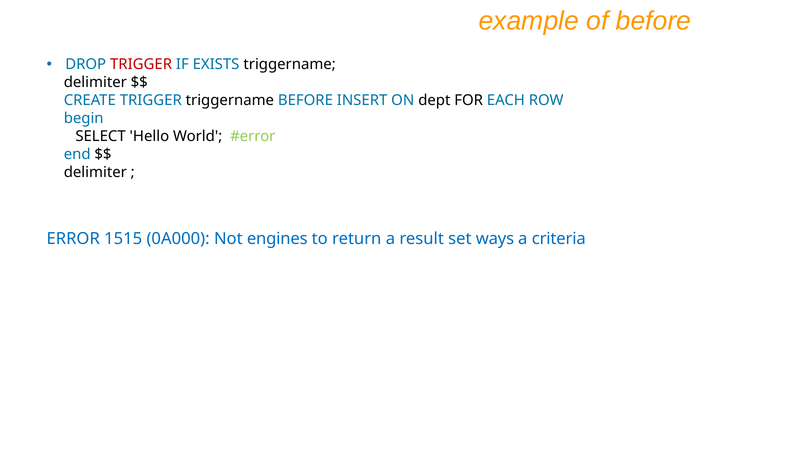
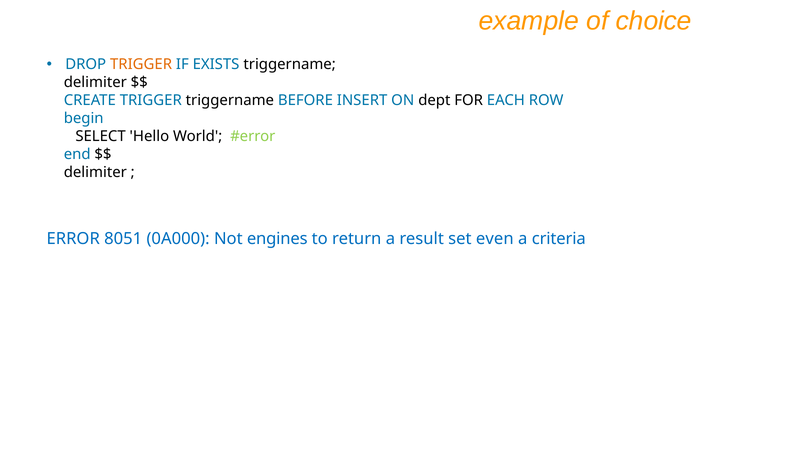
of before: before -> choice (654, 21)
TRIGGER colour: red -> orange (141, 64)
1515: 1515 -> 8051 (123, 238)
ways: ways -> even (495, 238)
